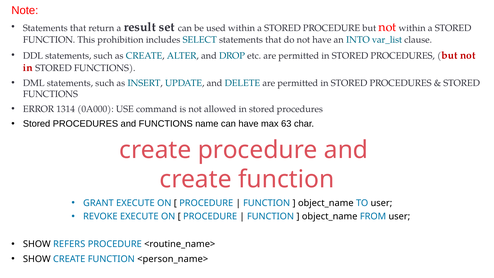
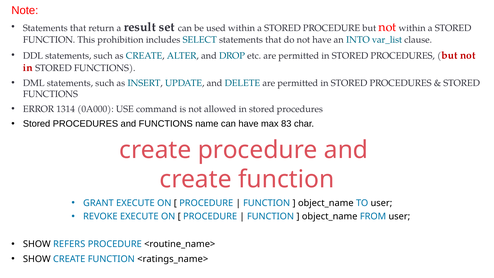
63: 63 -> 83 (286, 124)
<person_name>: <person_name> -> <ratings_name> (173, 259)
